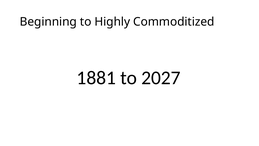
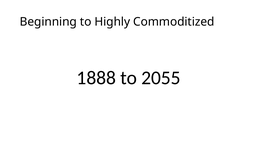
1881: 1881 -> 1888 (96, 78)
2027: 2027 -> 2055 (161, 78)
